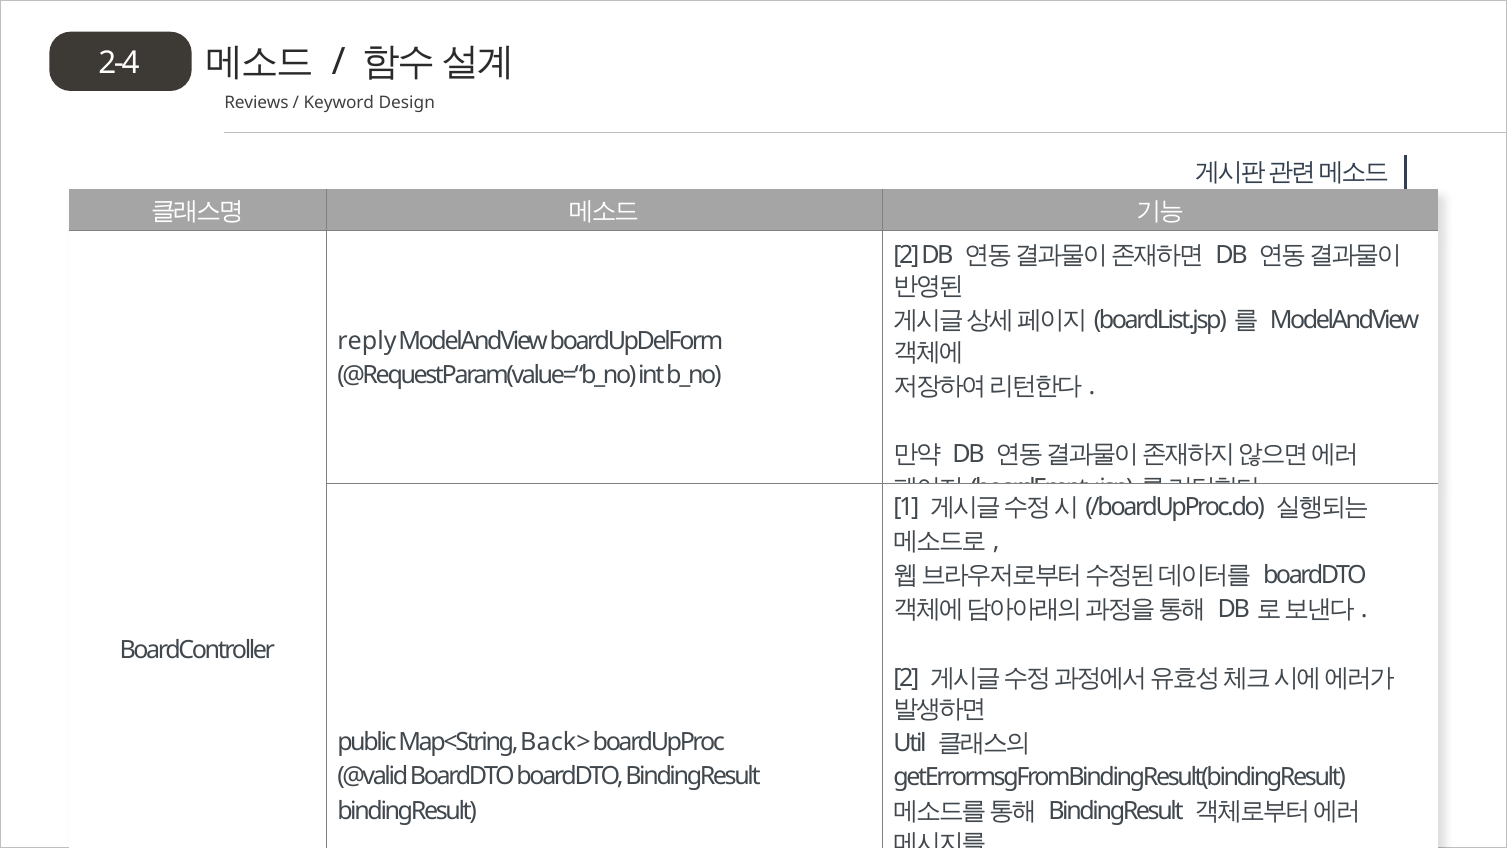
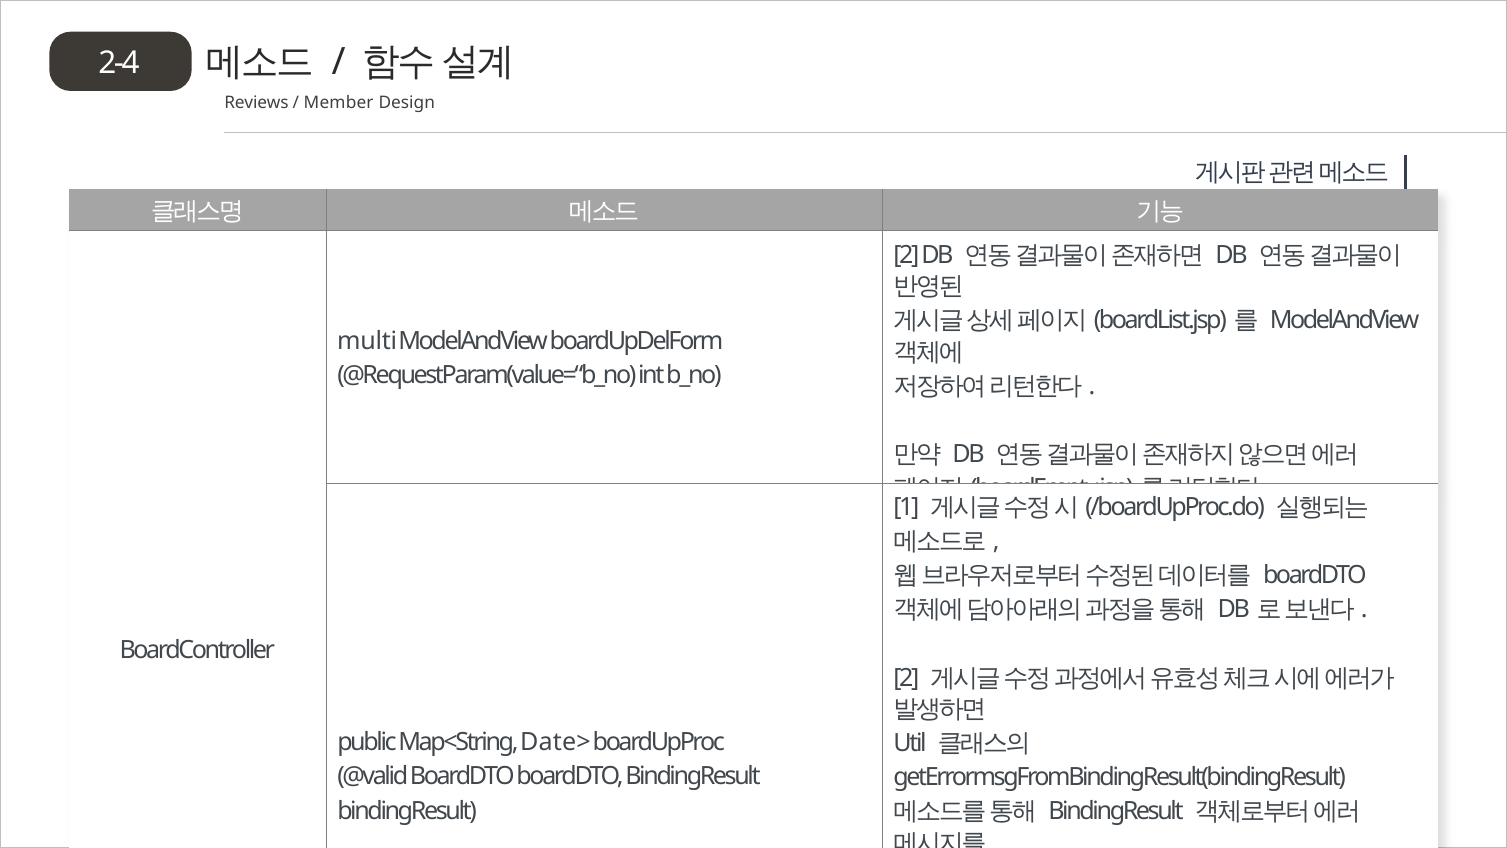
Keyword: Keyword -> Member (339, 103)
reply: reply -> multi (367, 341)
Back>: Back> -> Date> (556, 742)
